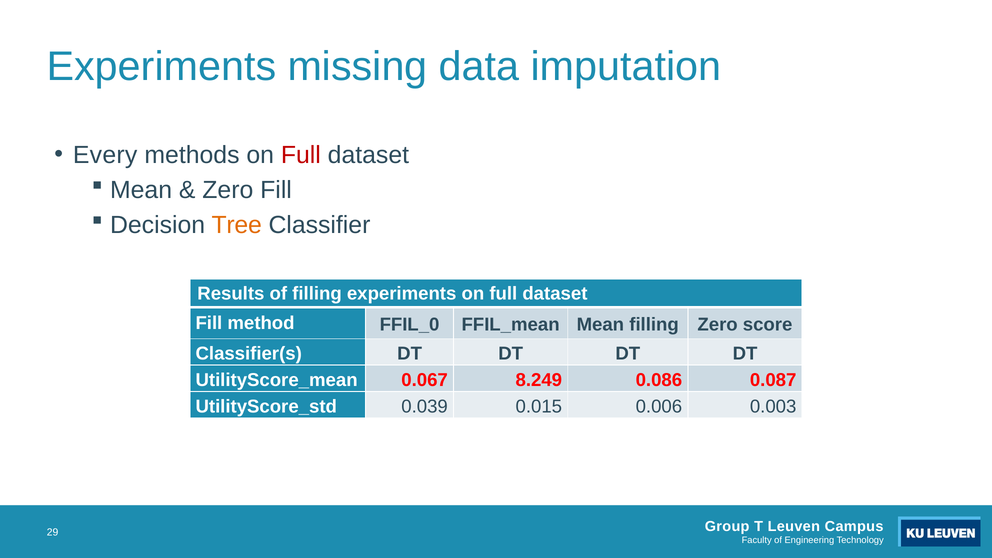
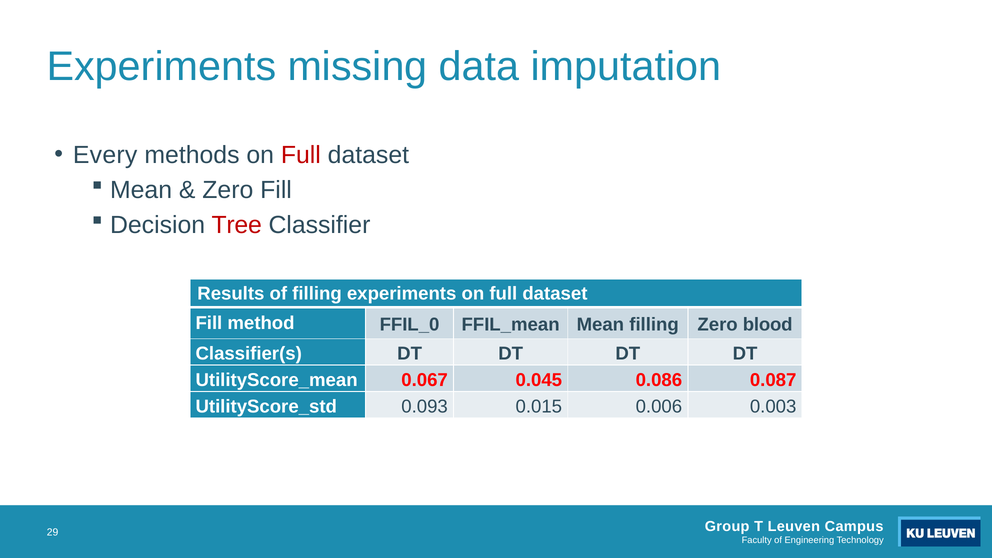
Tree colour: orange -> red (237, 225)
score: score -> blood (768, 325)
8.249: 8.249 -> 0.045 (539, 380)
0.039: 0.039 -> 0.093 (425, 406)
